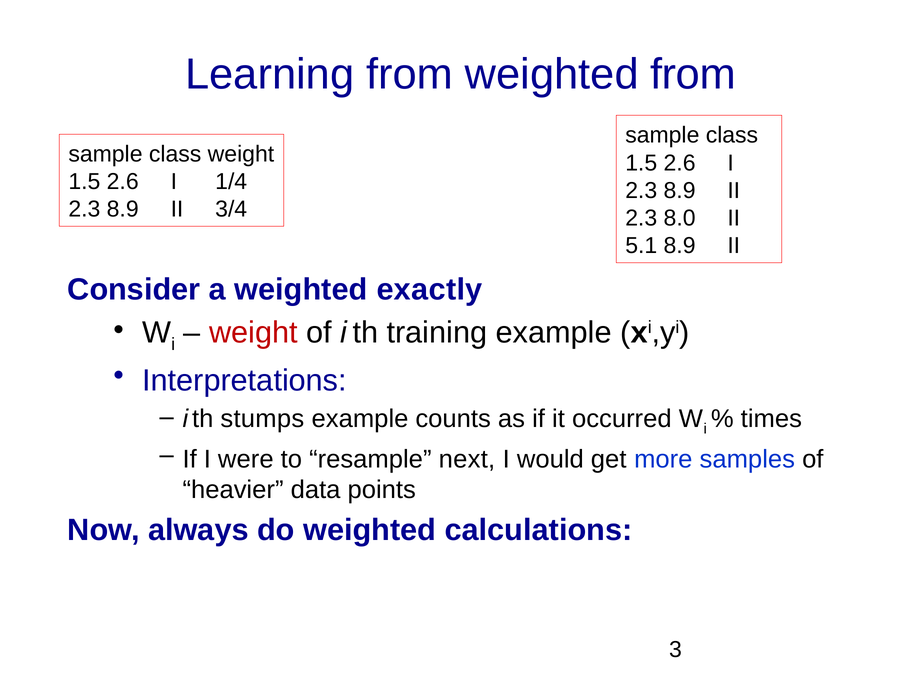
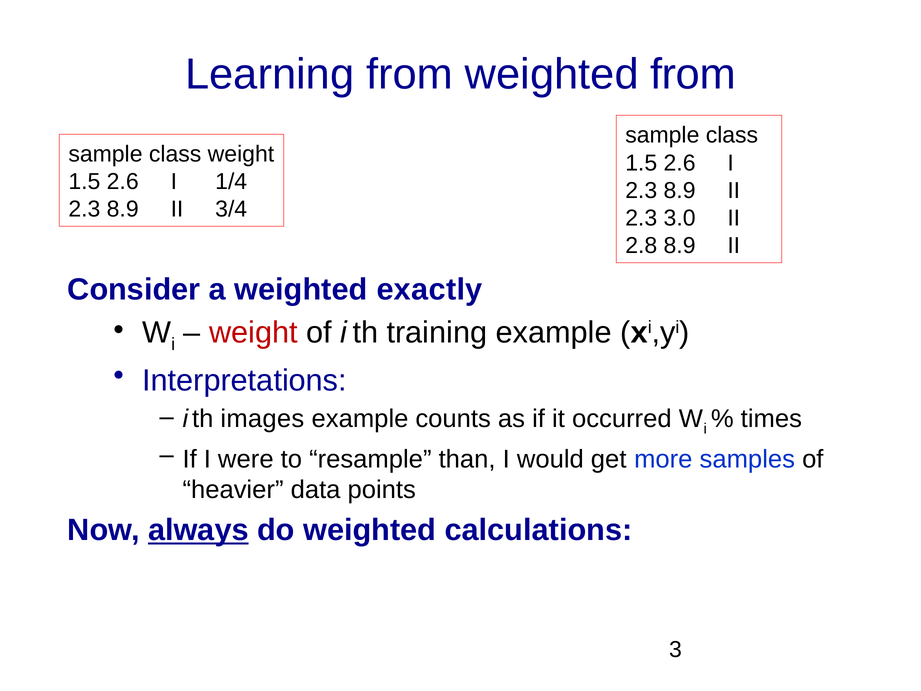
8.0: 8.0 -> 3.0 (680, 218)
5.1: 5.1 -> 2.8 (641, 246)
stumps: stumps -> images (262, 419)
next: next -> than (467, 459)
always underline: none -> present (198, 530)
